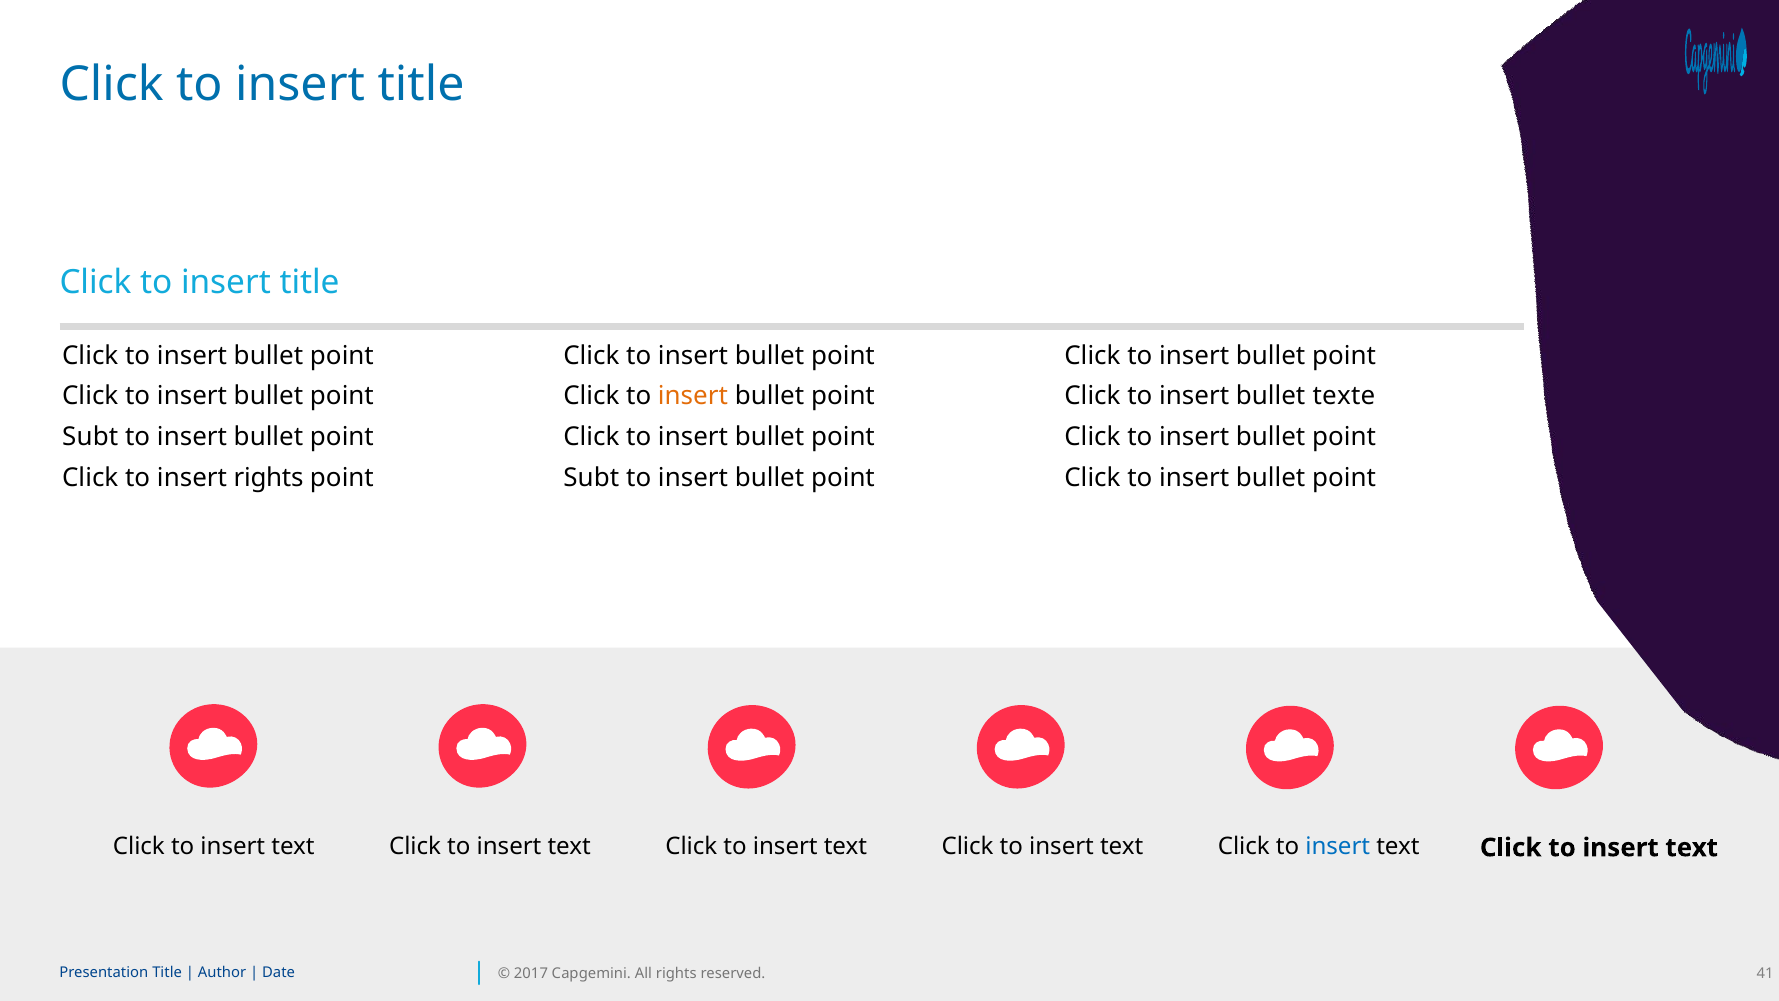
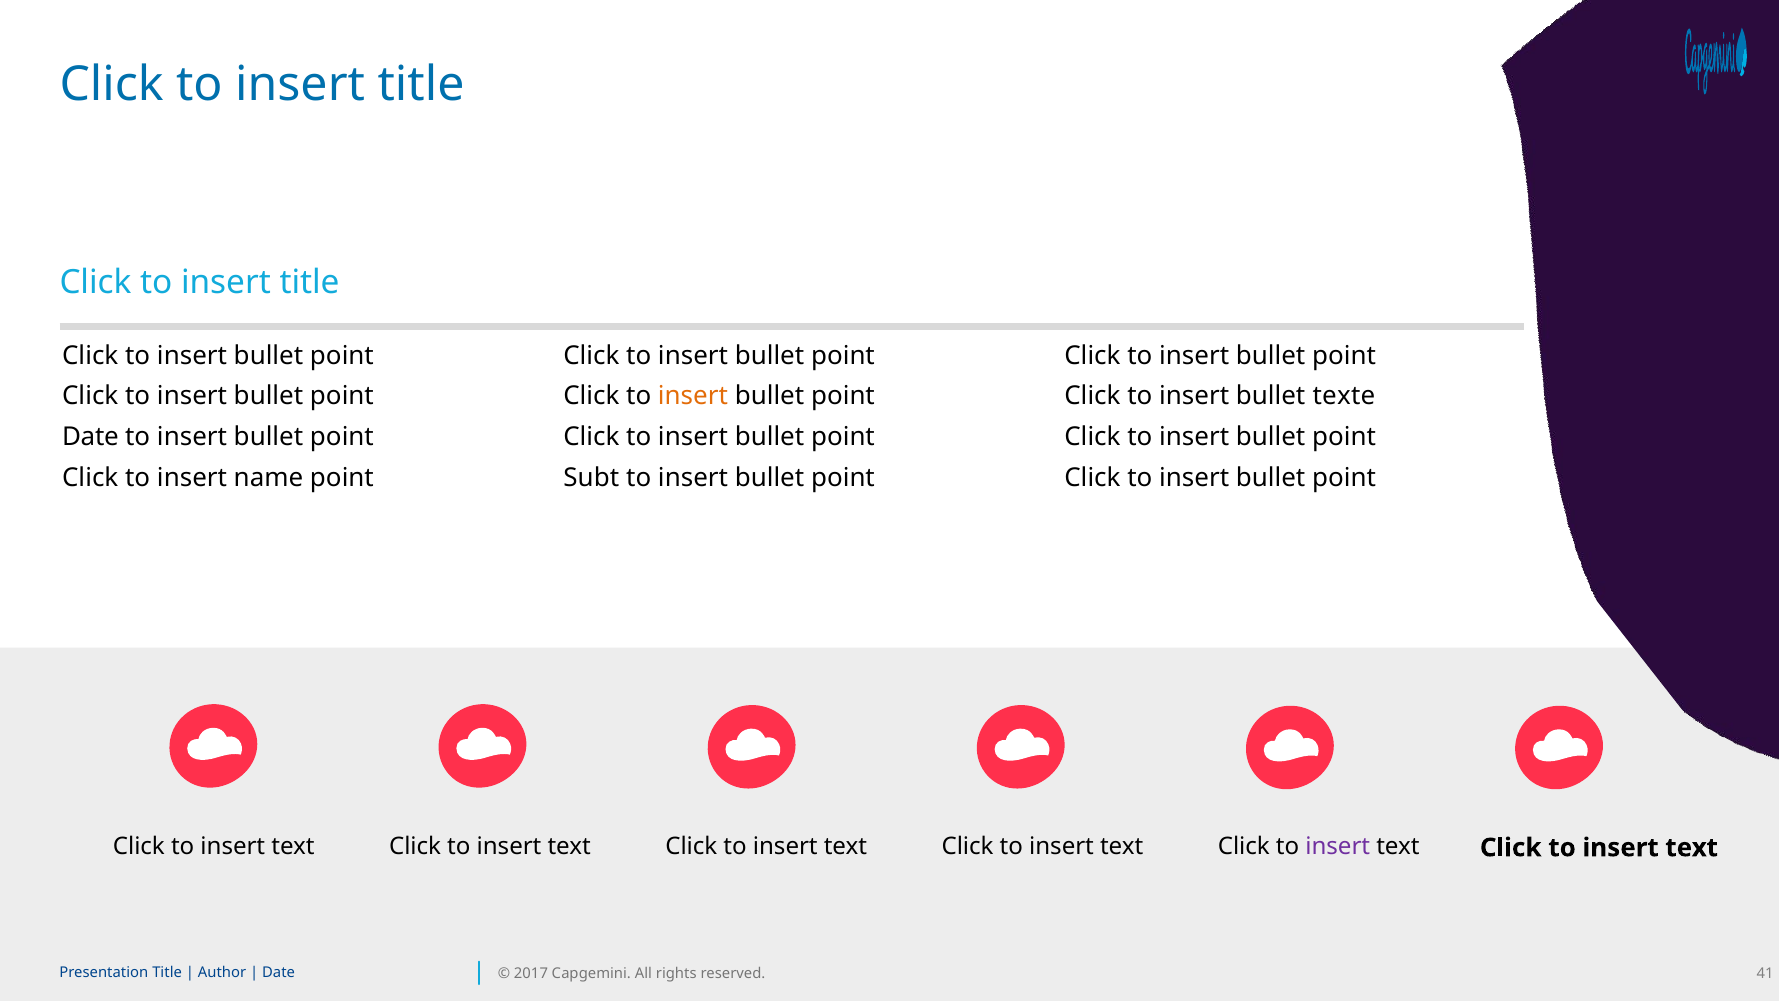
Subt: Subt -> Date (90, 437)
insert rights: rights -> name (268, 478)
insert colour: blue -> purple (1338, 847)
